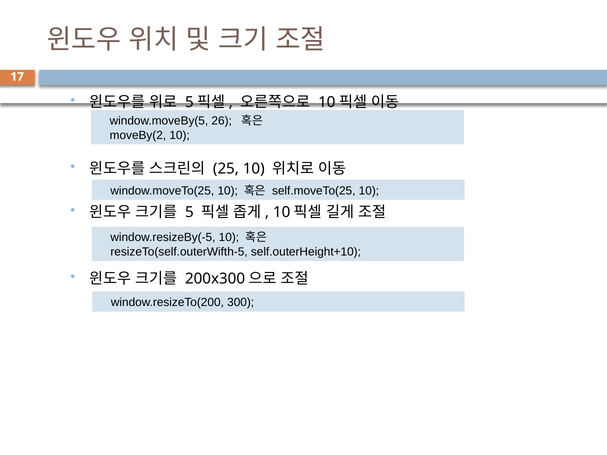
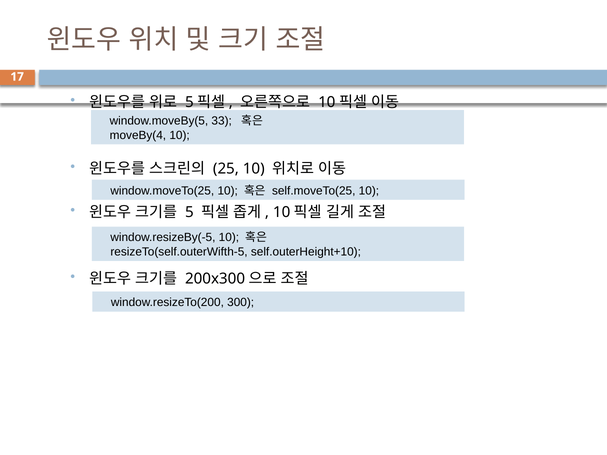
26: 26 -> 33 (222, 121)
moveBy(2: moveBy(2 -> moveBy(4 (138, 135)
